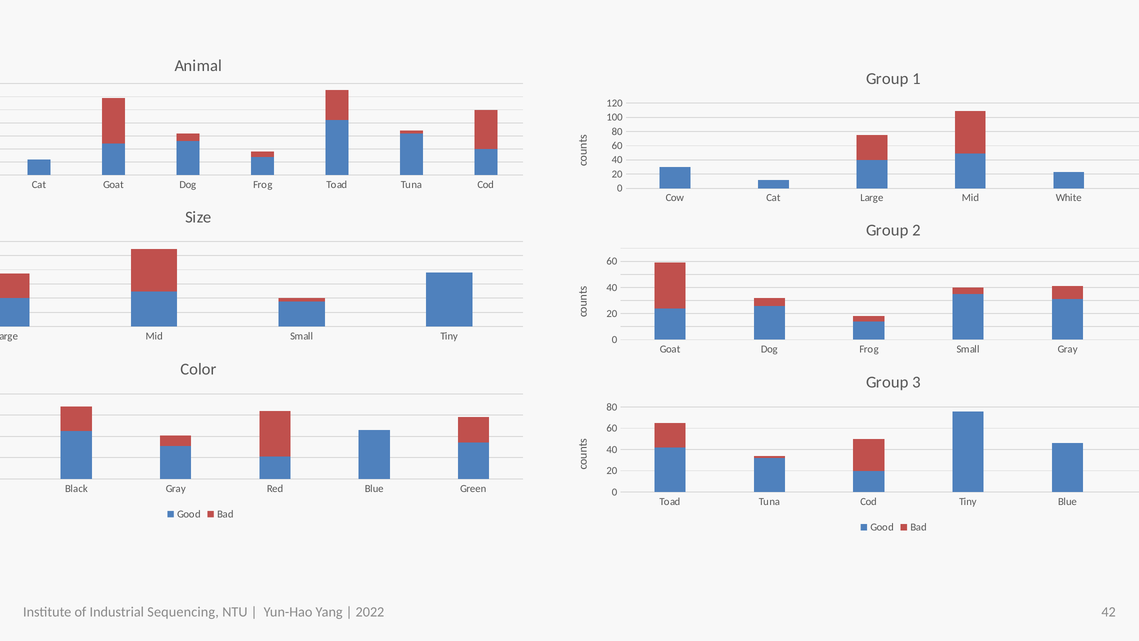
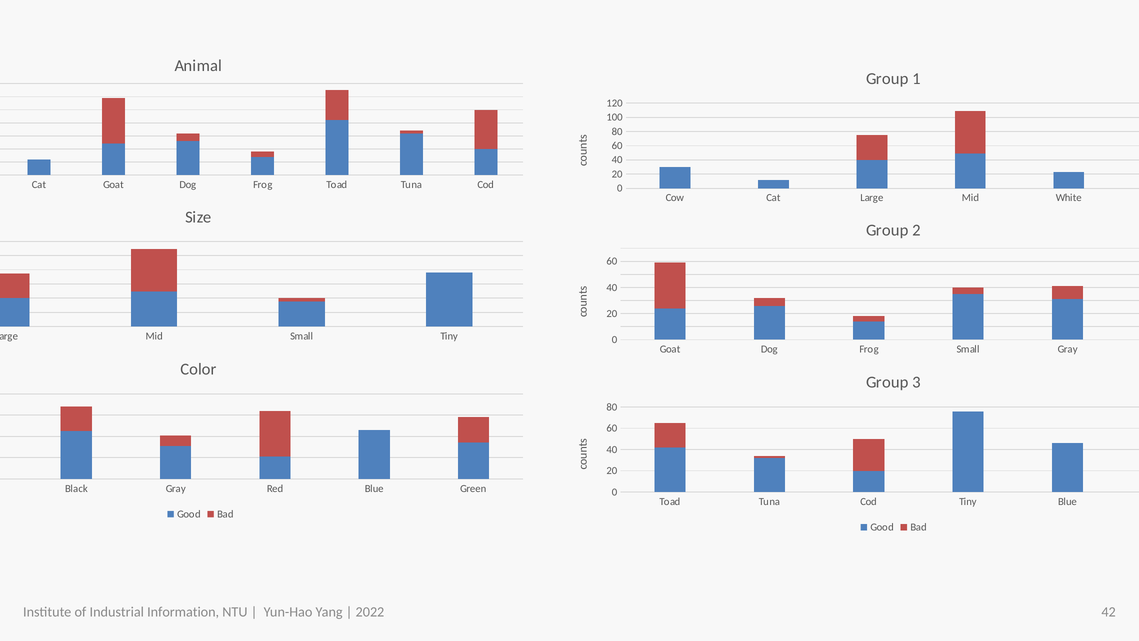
Sequencing: Sequencing -> Information (183, 612)
